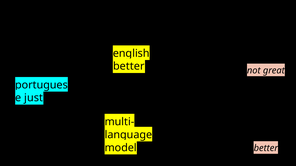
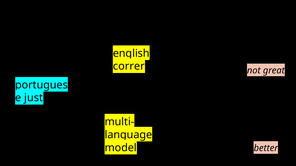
better: better -> correr (129, 66)
